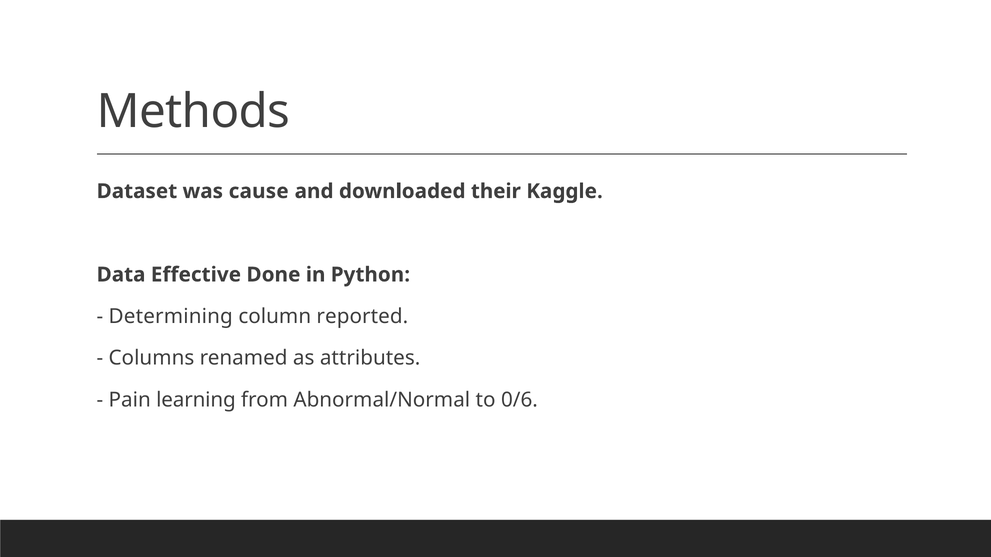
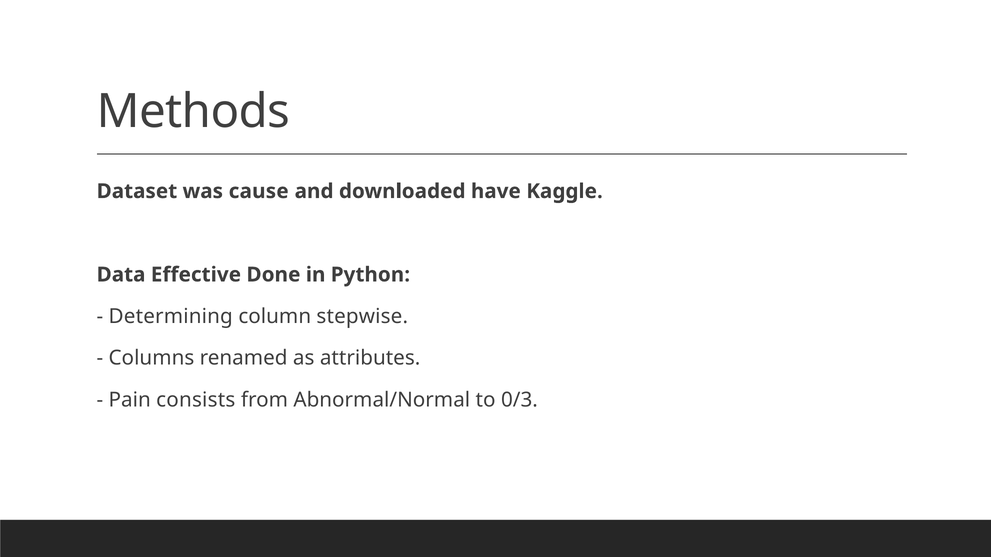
their: their -> have (496, 191)
reported: reported -> stepwise (362, 317)
learning: learning -> consists (196, 400)
0/6: 0/6 -> 0/3 (519, 400)
